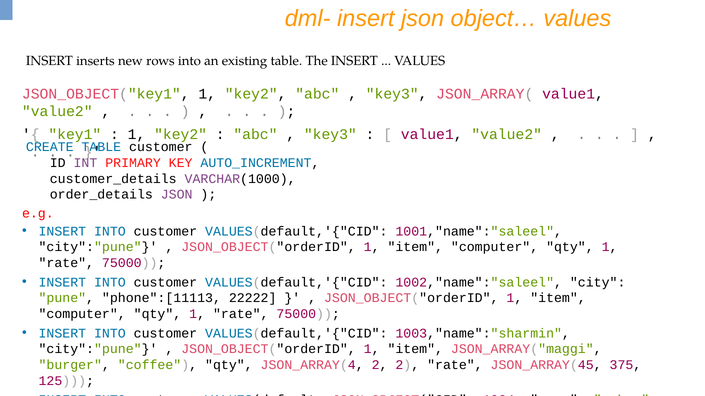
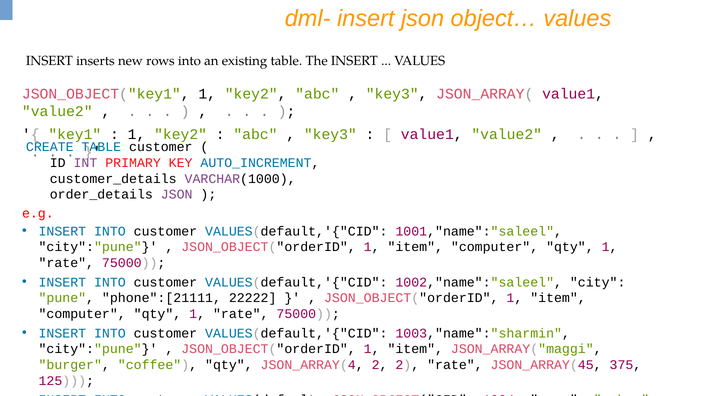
phone":[11113: phone":[11113 -> phone":[21111 (161, 298)
